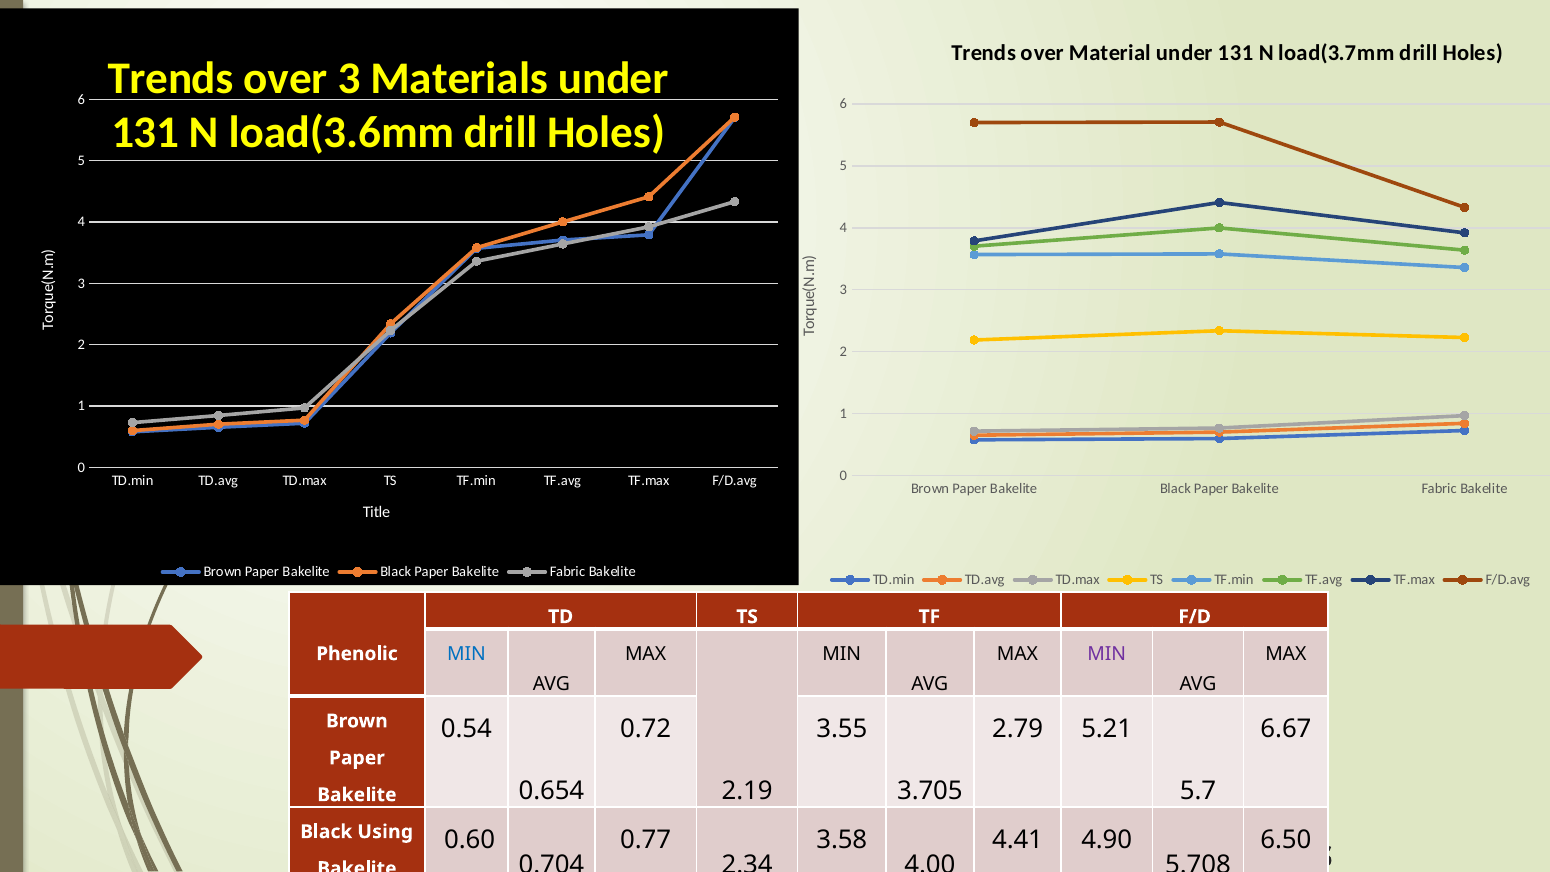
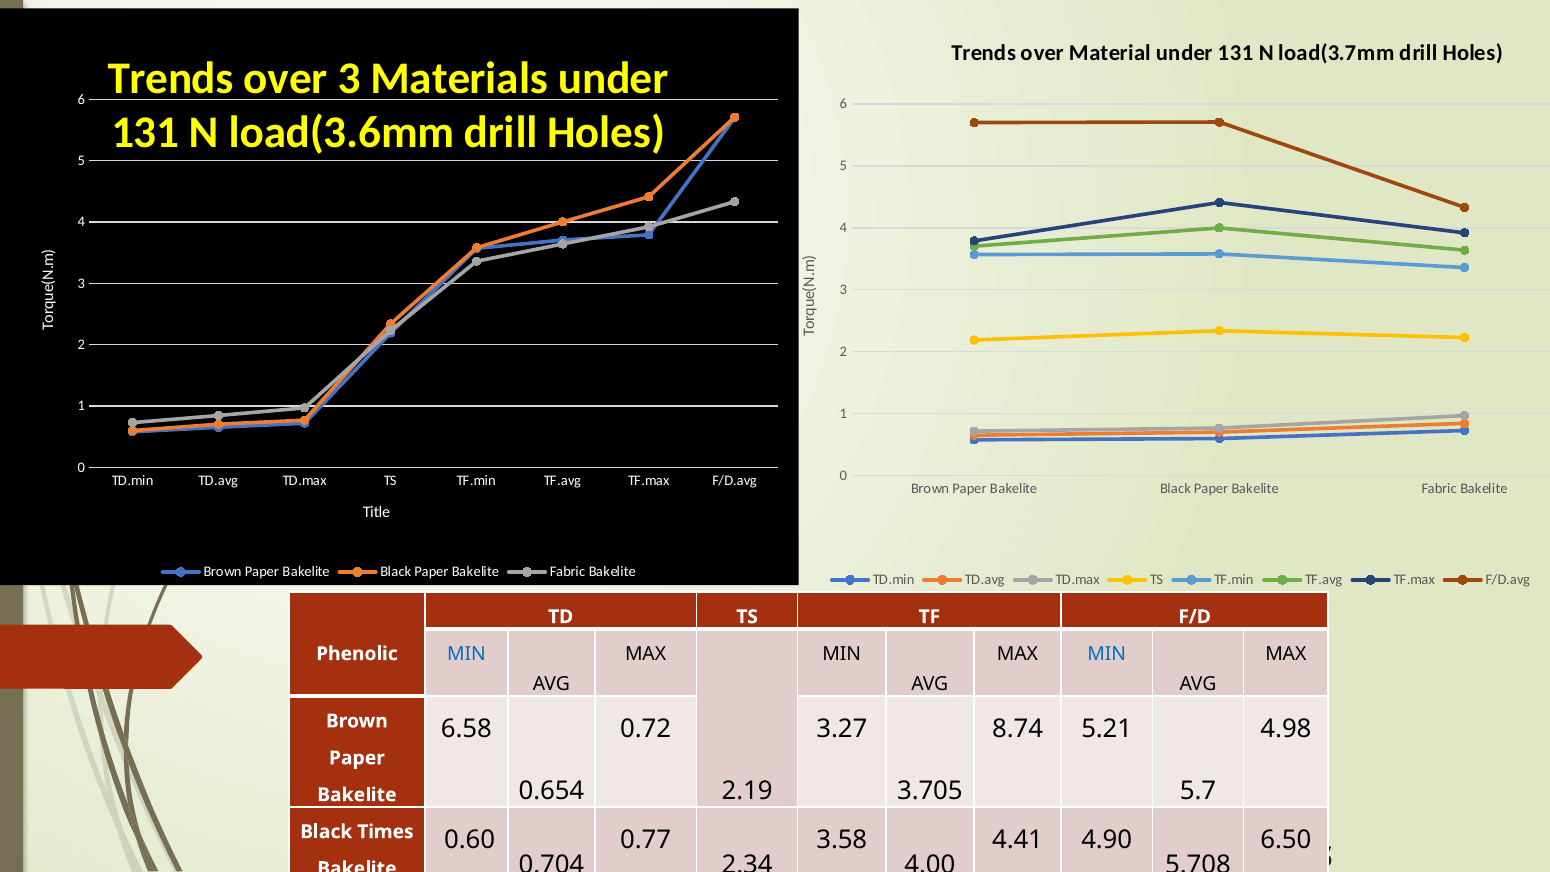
MIN colour: purple -> blue (1107, 654)
0.54: 0.54 -> 6.58 (466, 729)
3.55: 3.55 -> 3.27 (842, 729)
2.79: 2.79 -> 8.74 (1018, 729)
6.67: 6.67 -> 4.98 (1286, 729)
Using: Using -> Times (385, 832)
